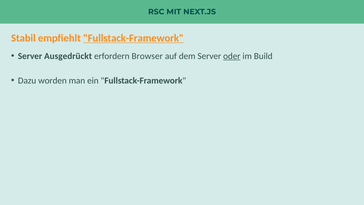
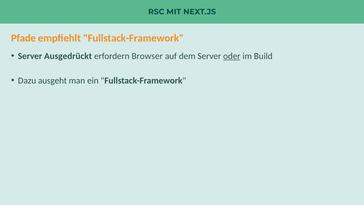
Stabil: Stabil -> Pfade (23, 38)
Fullstack-Framework underline: present -> none (133, 38)
worden: worden -> ausgeht (52, 80)
